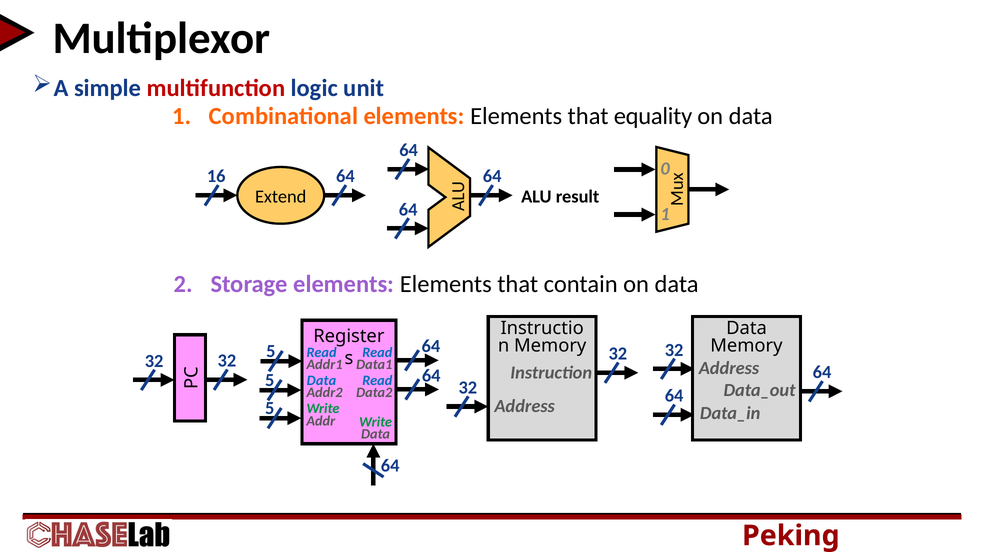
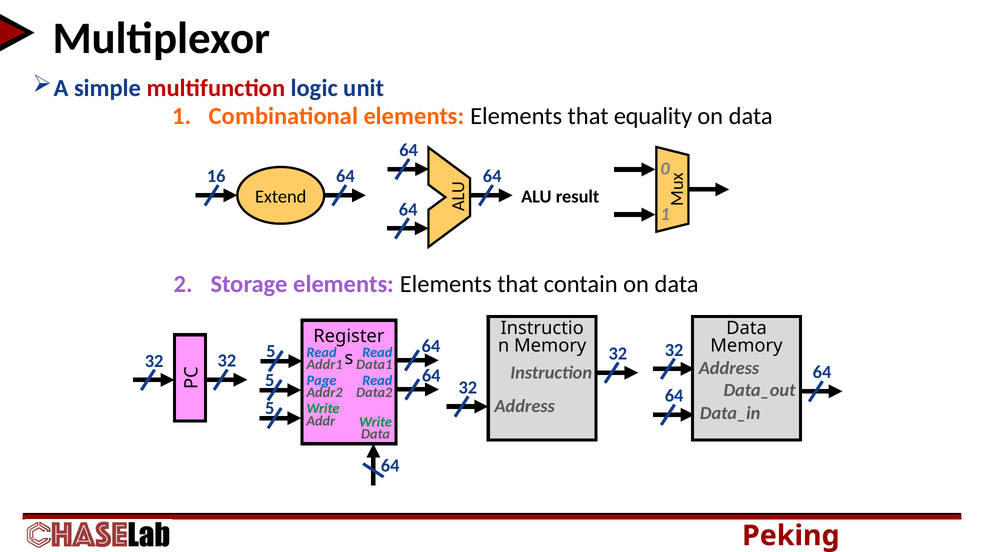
Data: Data -> Page (322, 380)
